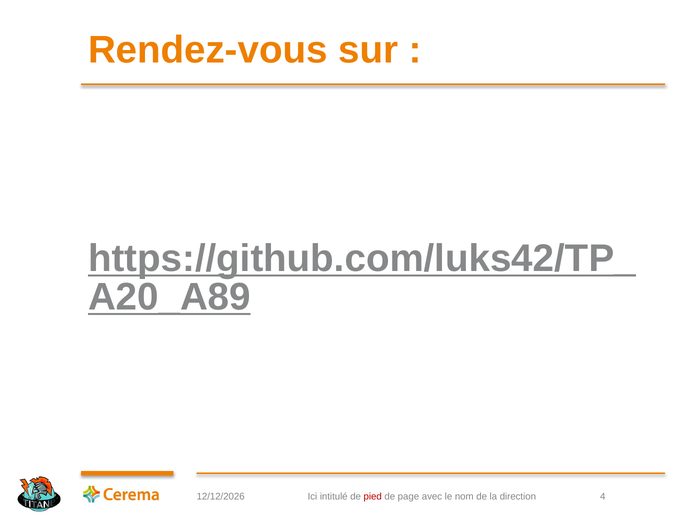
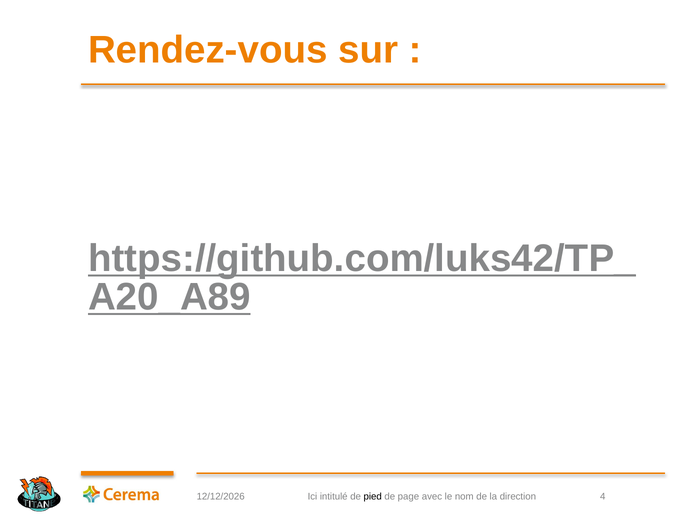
pied colour: red -> black (373, 497)
